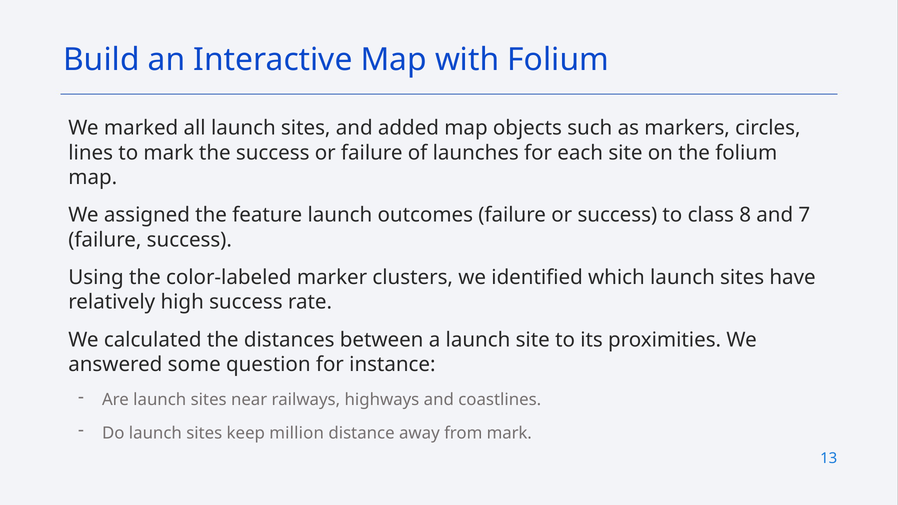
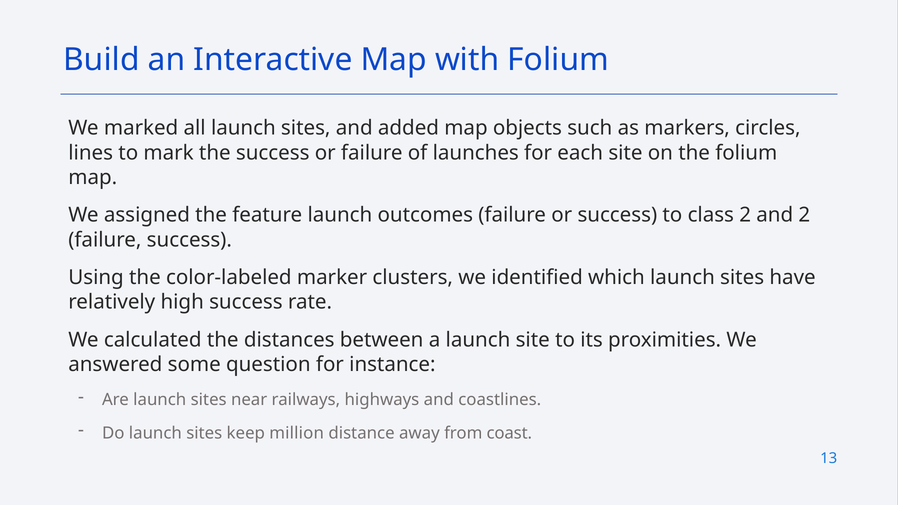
class 8: 8 -> 2 (745, 215)
and 7: 7 -> 2 (804, 215)
from mark: mark -> coast (509, 433)
